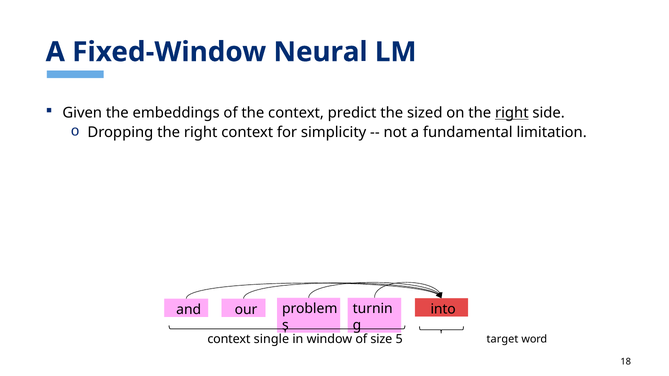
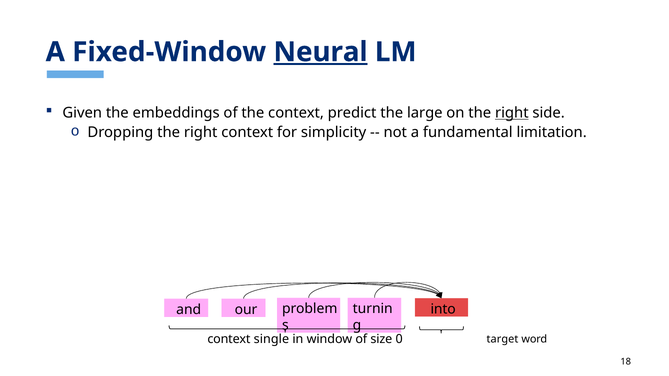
Neural underline: none -> present (321, 52)
sized: sized -> large (425, 113)
5: 5 -> 0 (399, 339)
